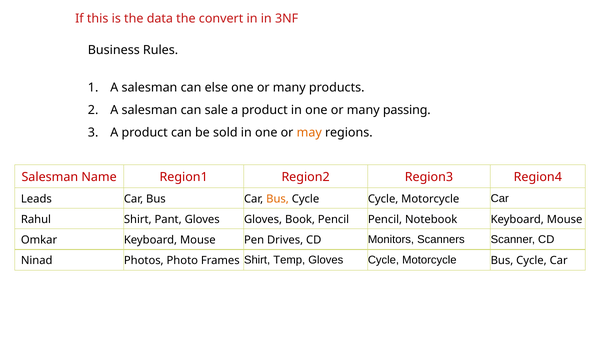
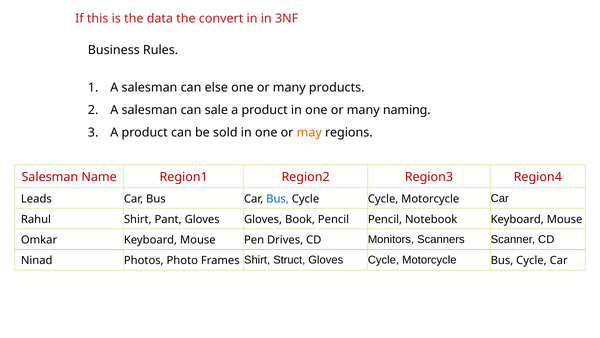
passing: passing -> naming (407, 110)
Bus colour: orange -> blue (278, 199)
Temp: Temp -> Struct (289, 260)
